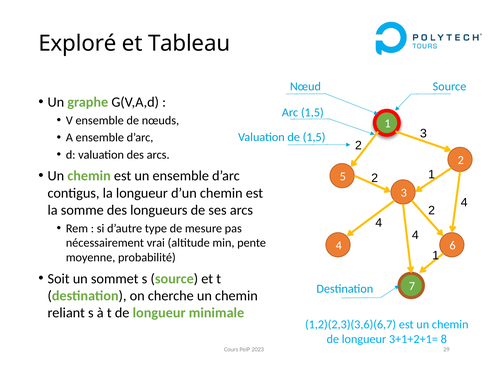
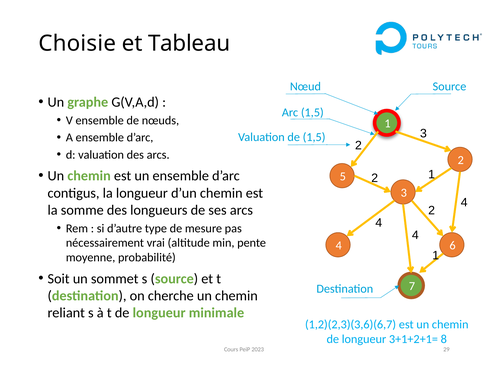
Exploré: Exploré -> Choisie (77, 43)
